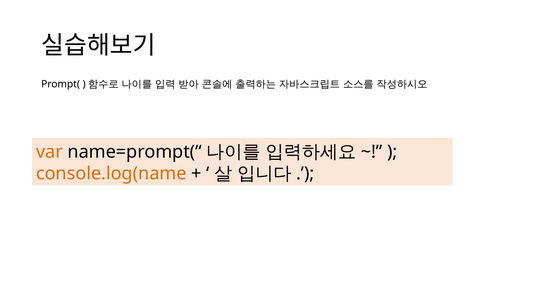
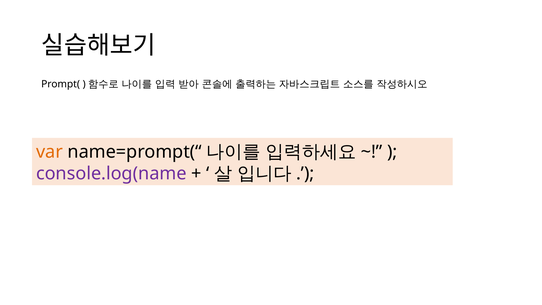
console.log(name colour: orange -> purple (111, 174)
